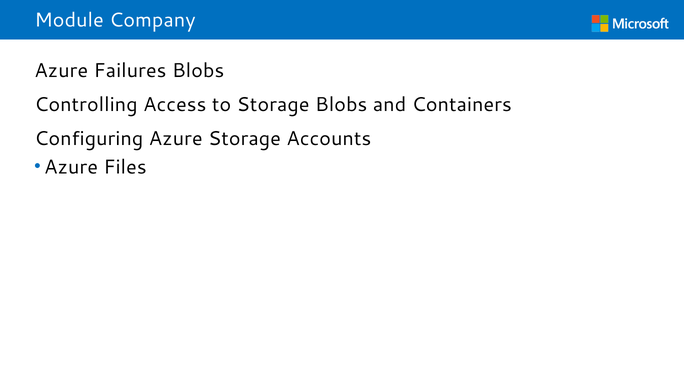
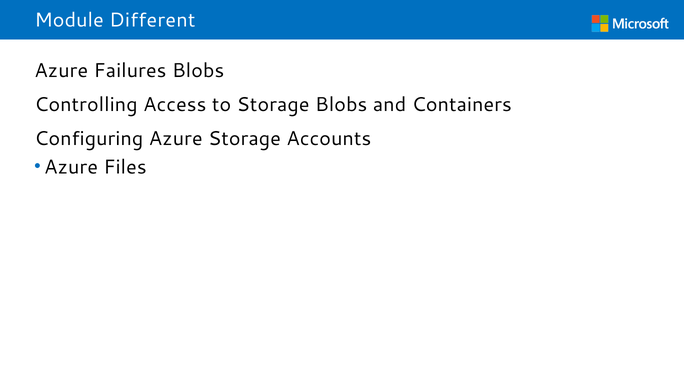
Company: Company -> Different (152, 20)
